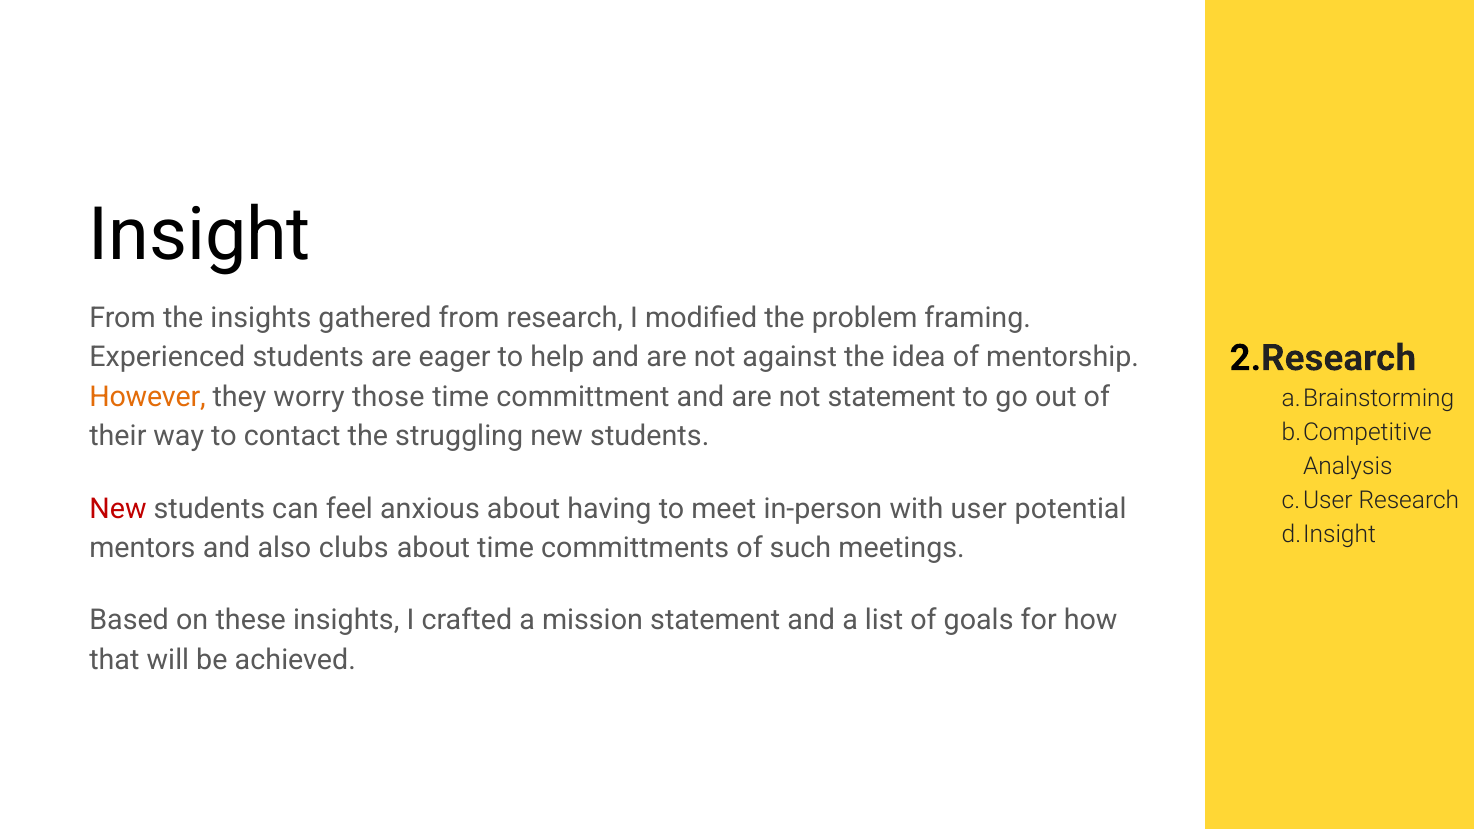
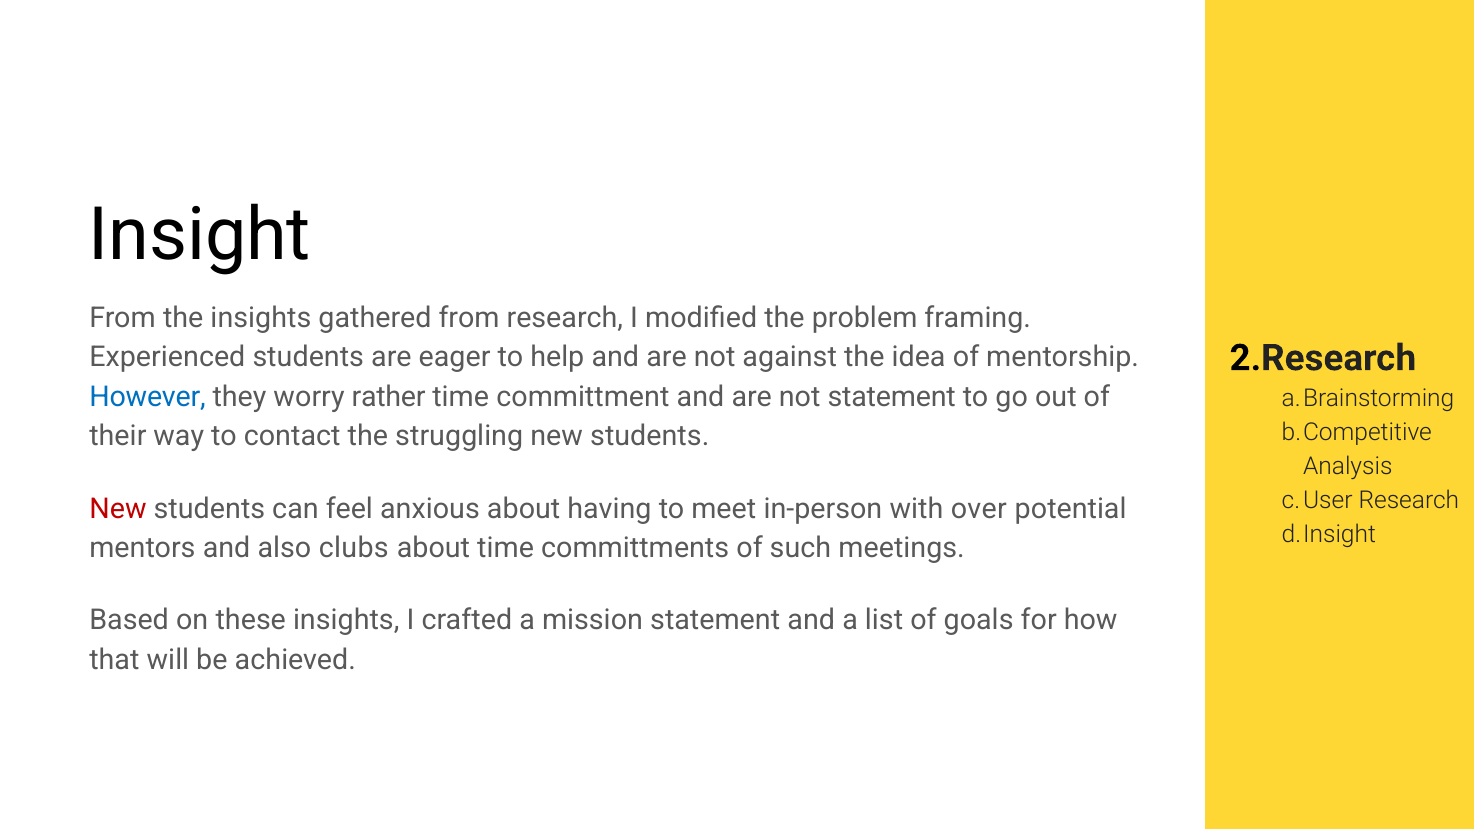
However colour: orange -> blue (148, 397)
those: those -> rather (389, 397)
user: user -> over (979, 509)
